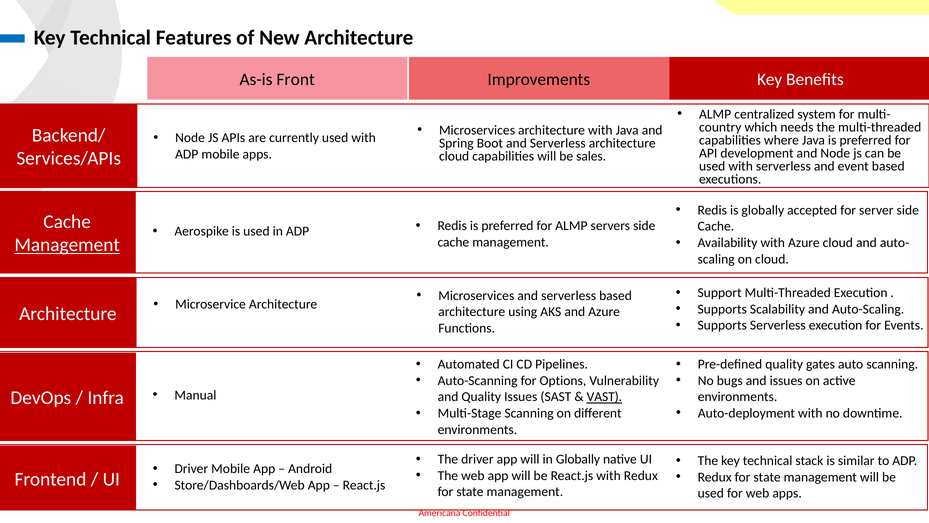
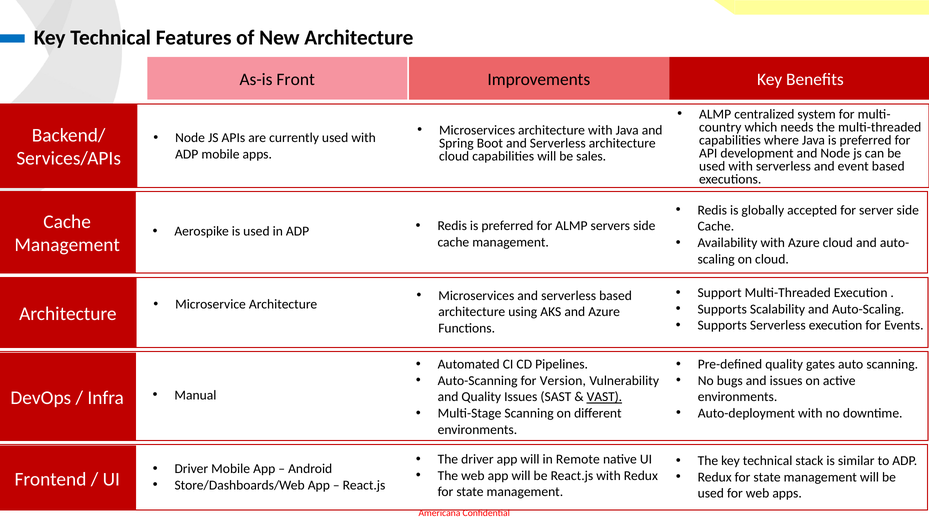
Management underline: present -> none (67, 245)
Options: Options -> Version (563, 380)
in Globally: Globally -> Remote (578, 459)
